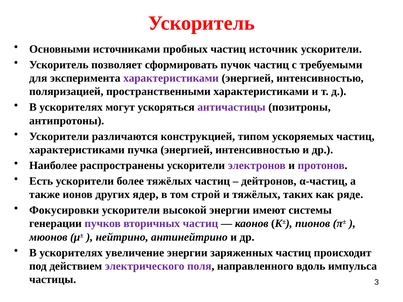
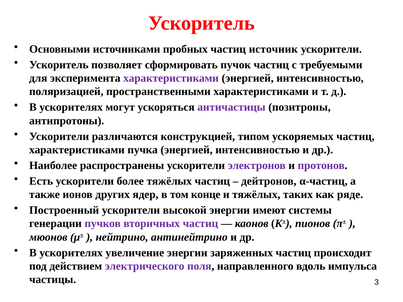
строй: строй -> конце (206, 195)
Фокусировки: Фокусировки -> Построенный (64, 210)
